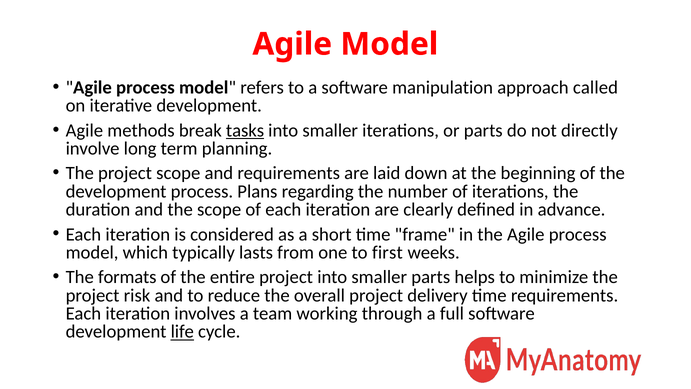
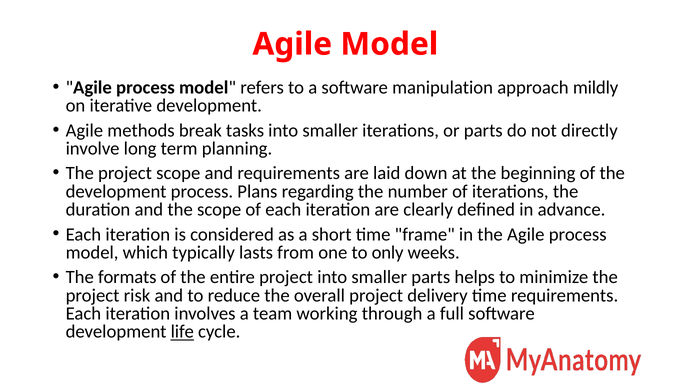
called: called -> mildly (596, 87)
tasks underline: present -> none (245, 130)
first: first -> only (388, 252)
